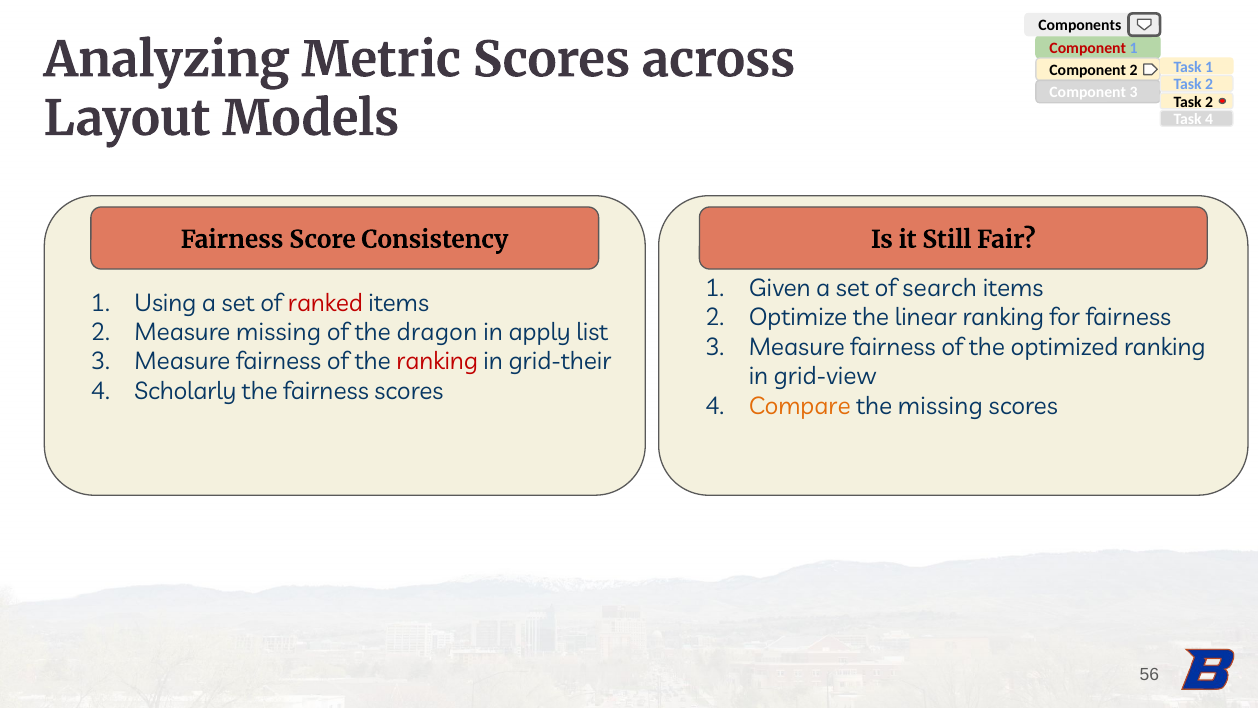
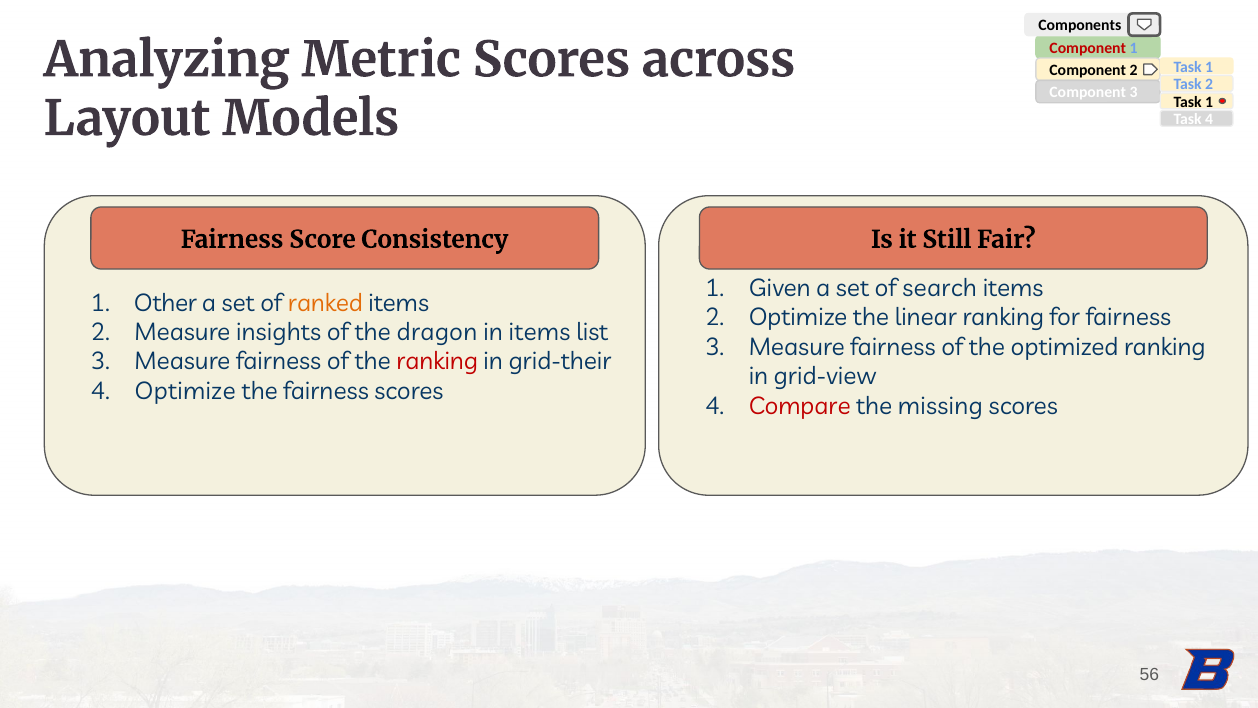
2: 2 -> 1 (1209, 102)
Using: Using -> Other (166, 303)
ranked colour: red -> orange (325, 303)
Measure missing: missing -> insights (279, 332)
in apply: apply -> items (540, 332)
4 Scholarly: Scholarly -> Optimize (185, 391)
Compare colour: orange -> red (800, 406)
